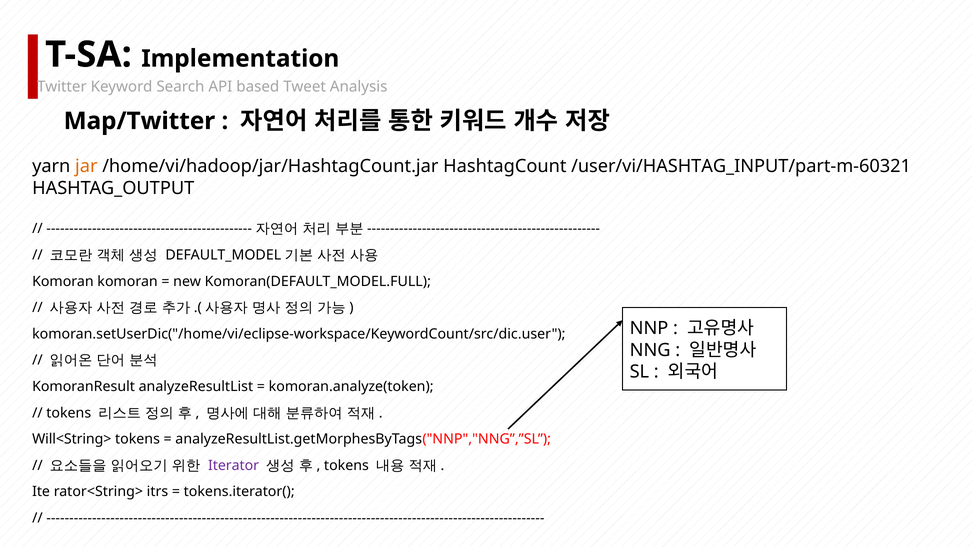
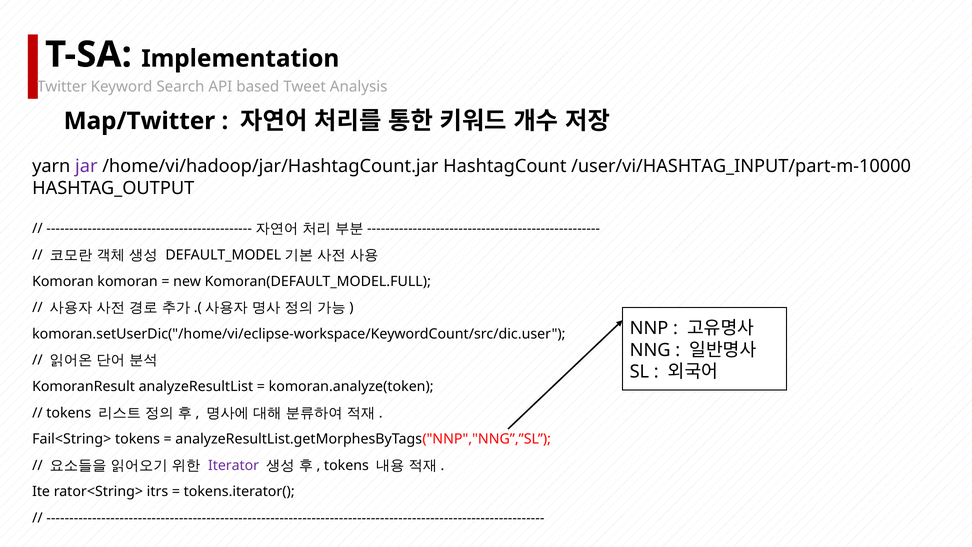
jar colour: orange -> purple (86, 166)
/user/vi/HASHTAG_INPUT/part-m-60321: /user/vi/HASHTAG_INPUT/part-m-60321 -> /user/vi/HASHTAG_INPUT/part-m-10000 (741, 166)
Will<String>: Will<String> -> Fail<String> (72, 439)
